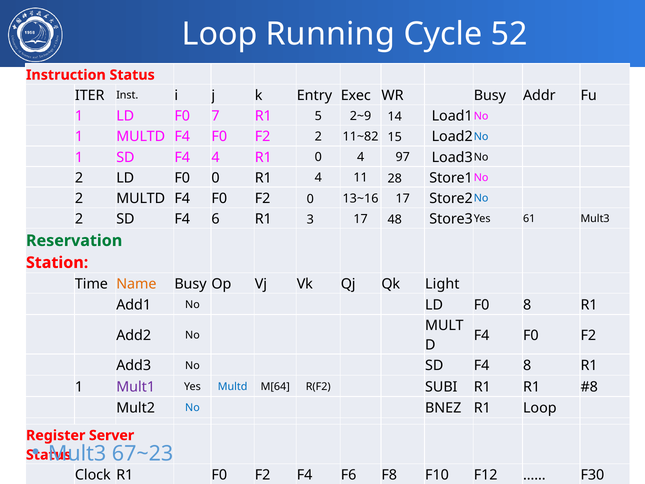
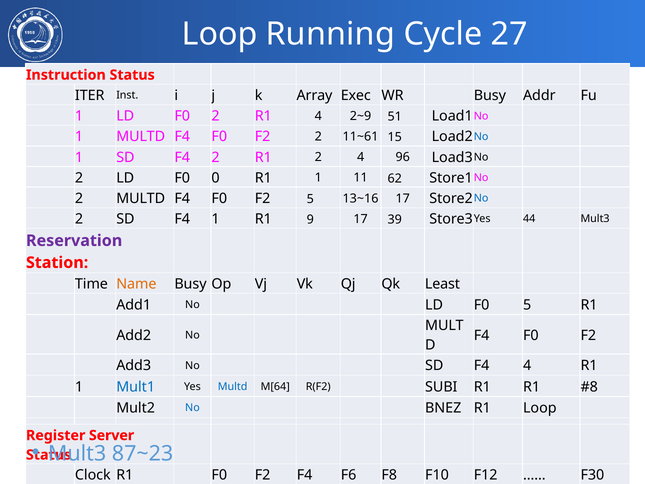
52: 52 -> 27 (509, 34)
Entry: Entry -> Array (314, 96)
F0 7: 7 -> 2 (216, 116)
R1 5: 5 -> 4 (318, 116)
14: 14 -> 51 (395, 117)
11~82: 11~82 -> 11~61 (361, 137)
F4 4: 4 -> 2 (216, 157)
R1 0: 0 -> 2 (318, 157)
97: 97 -> 96 (403, 157)
0 R1 4: 4 -> 1 (318, 178)
28: 28 -> 62 (395, 178)
F2 0: 0 -> 5 (310, 199)
F4 6: 6 -> 1 (216, 219)
3: 3 -> 9 (310, 219)
48: 48 -> 39 (395, 219)
61: 61 -> 44 (529, 219)
Reservation colour: green -> purple (74, 241)
Light: Light -> Least (442, 284)
F0 8: 8 -> 5 (527, 305)
F4 8: 8 -> 4 (527, 365)
Mult1 colour: purple -> blue (136, 387)
67~23: 67~23 -> 87~23 (143, 453)
